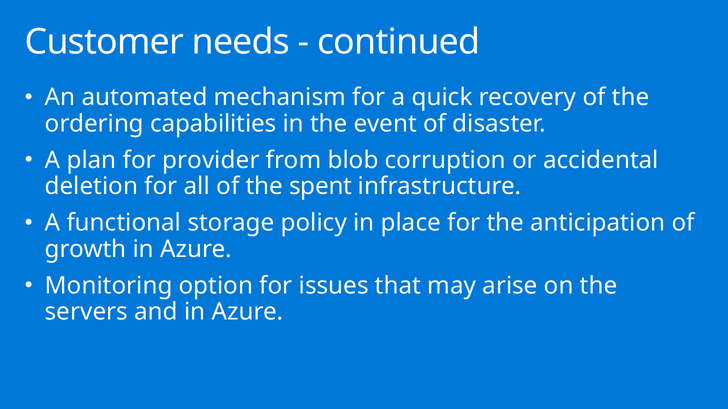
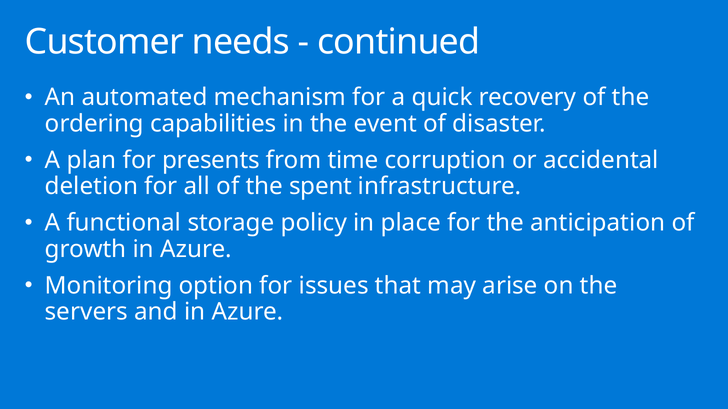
provider: provider -> presents (211, 160)
blob: blob -> time (353, 160)
